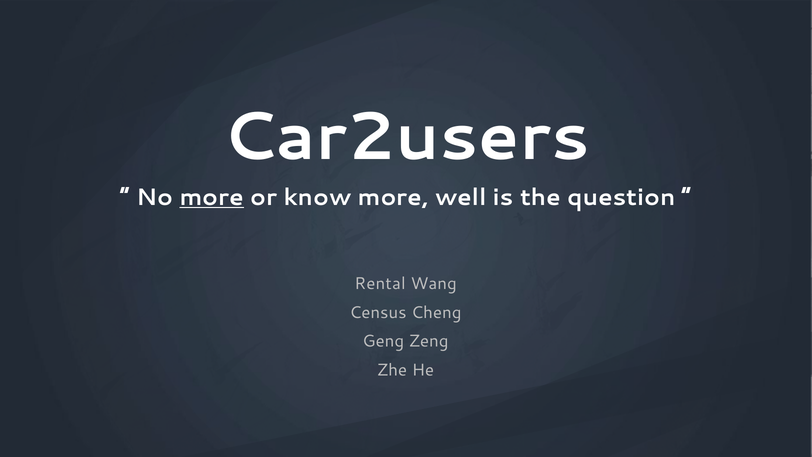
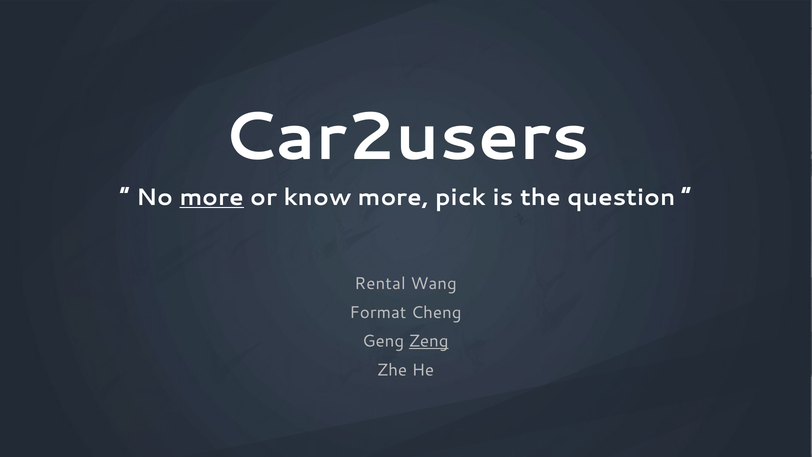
well: well -> pick (461, 197)
Census: Census -> Format (378, 312)
Zeng underline: none -> present (429, 341)
